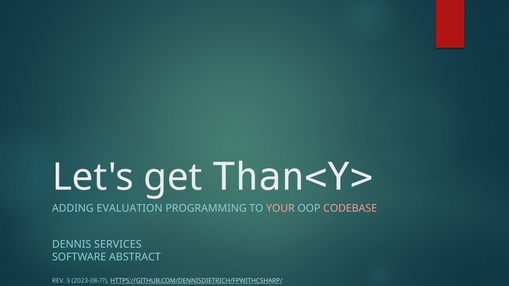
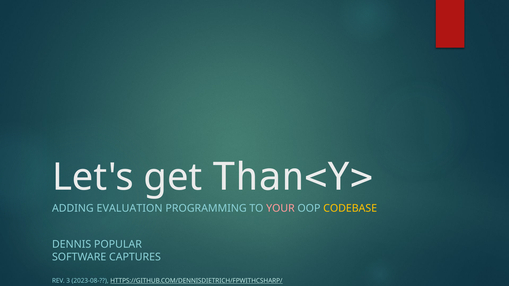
CODEBASE colour: pink -> yellow (350, 208)
SERVICES: SERVICES -> POPULAR (118, 244)
ABSTRACT: ABSTRACT -> CAPTURES (135, 257)
